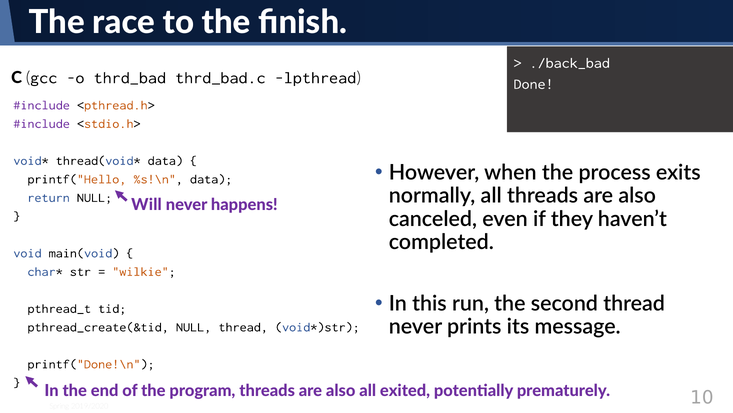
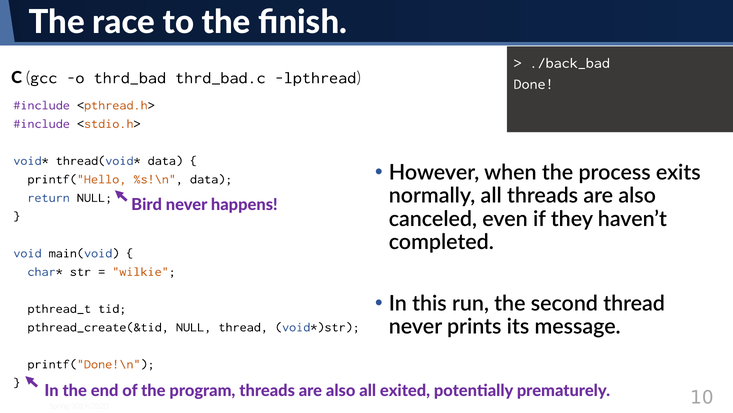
Will: Will -> Bird (147, 204)
